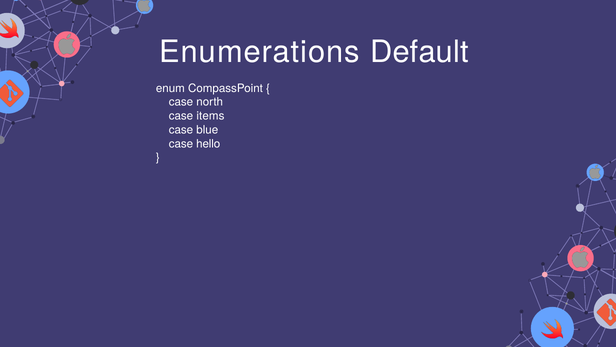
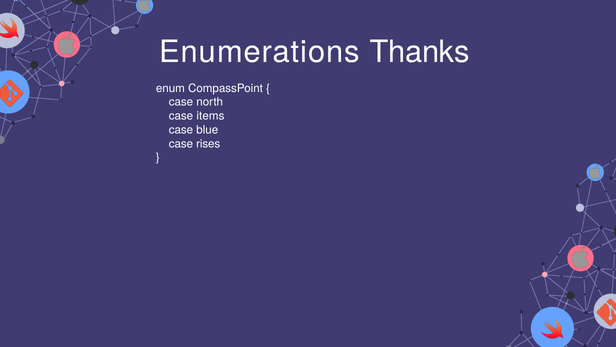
Default: Default -> Thanks (420, 52)
hello: hello -> rises (208, 144)
